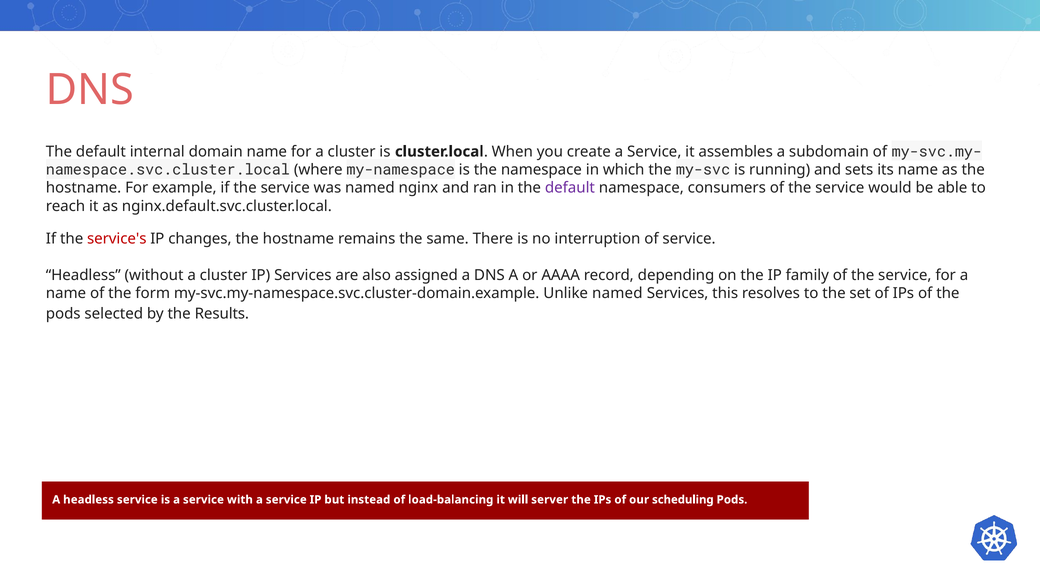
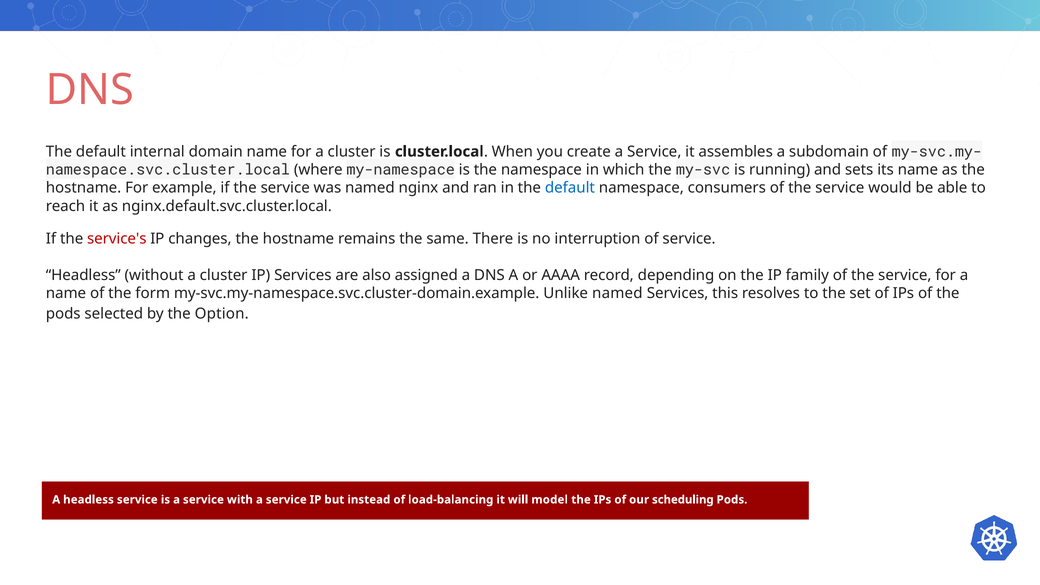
default colour: purple -> blue (570, 188)
Results: Results -> Option (222, 314)
server: server -> model (550, 500)
